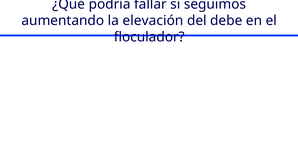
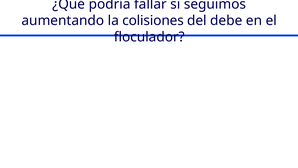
elevación: elevación -> colisiones (153, 21)
